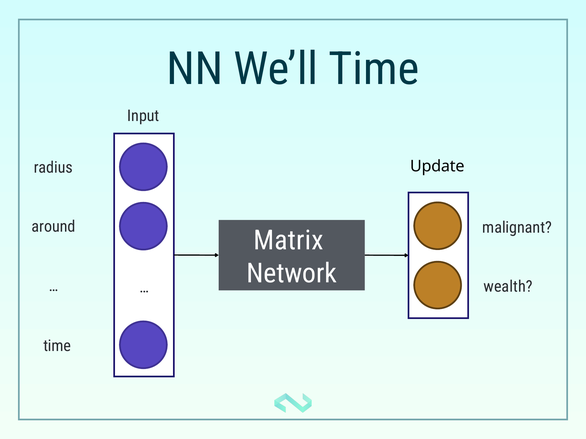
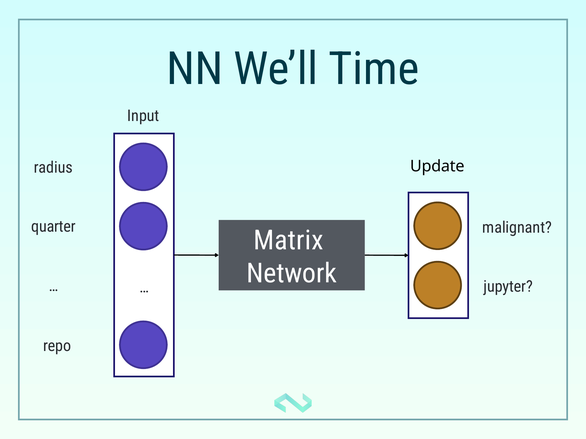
around: around -> quarter (54, 227)
wealth: wealth -> jupyter (508, 287)
time: time -> repo (57, 346)
